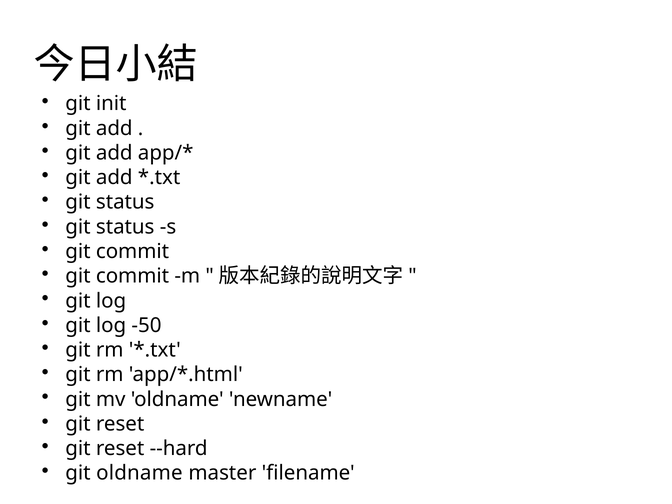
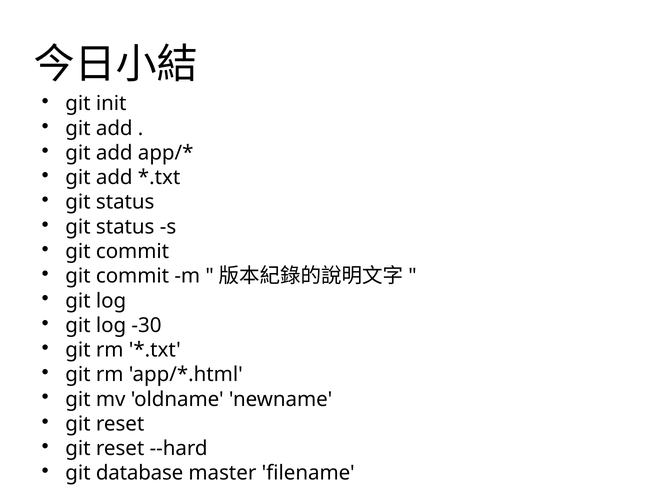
-50: -50 -> -30 (147, 325)
git oldname: oldname -> database (140, 473)
